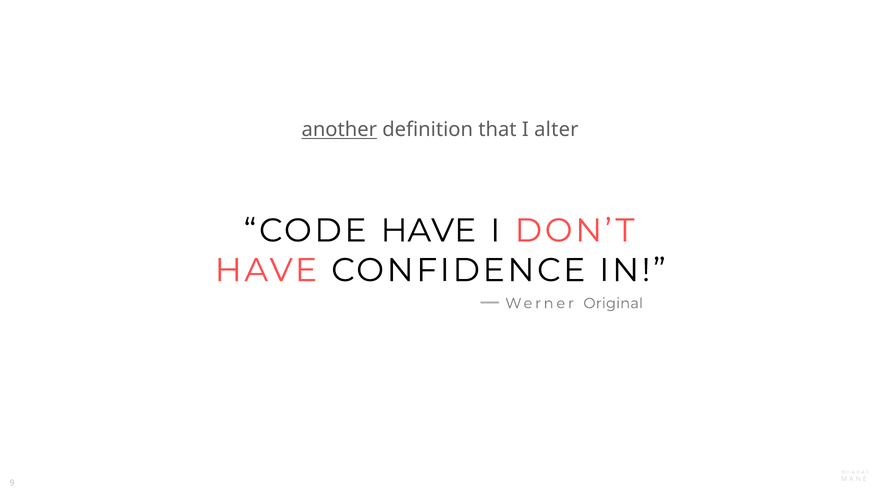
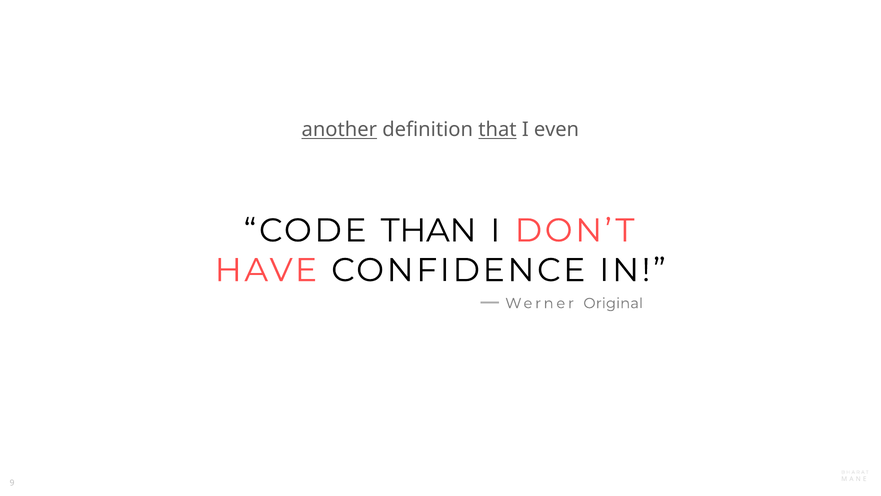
that underline: none -> present (497, 130)
alter: alter -> even (557, 130)
CODE HAVE: HAVE -> THAN (429, 230)
